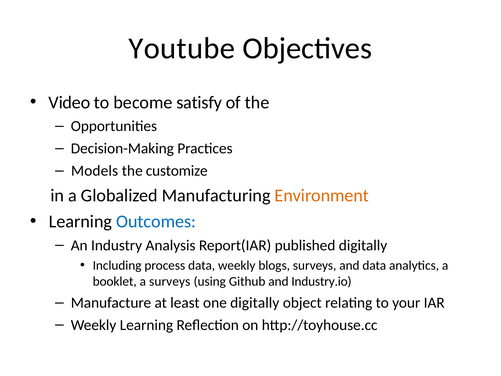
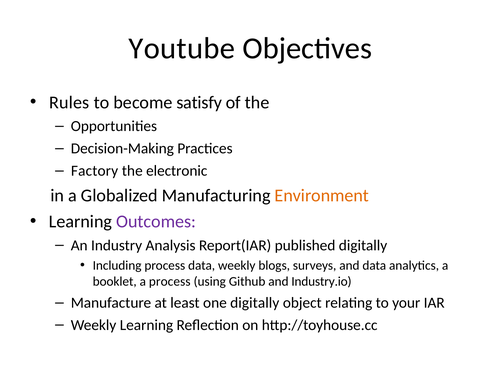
Video: Video -> Rules (69, 102)
Models: Models -> Factory (95, 171)
customize: customize -> electronic (177, 171)
Outcomes colour: blue -> purple (156, 221)
a surveys: surveys -> process (170, 281)
